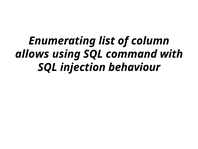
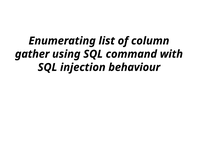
allows: allows -> gather (32, 54)
